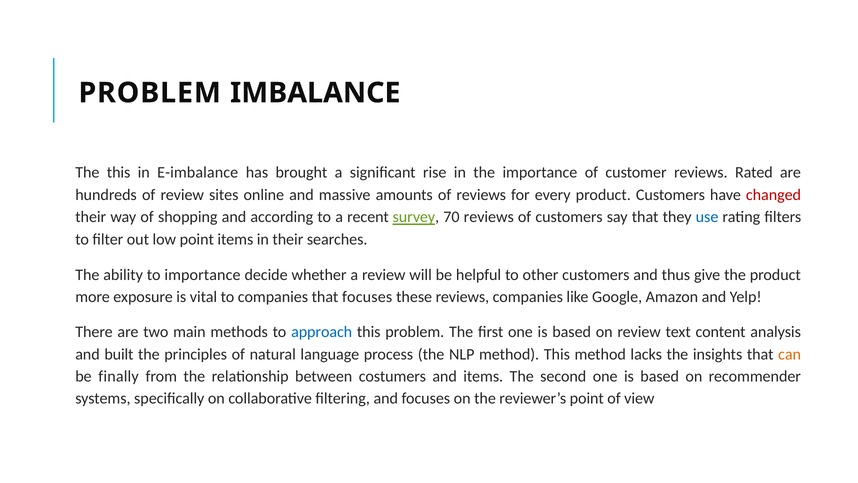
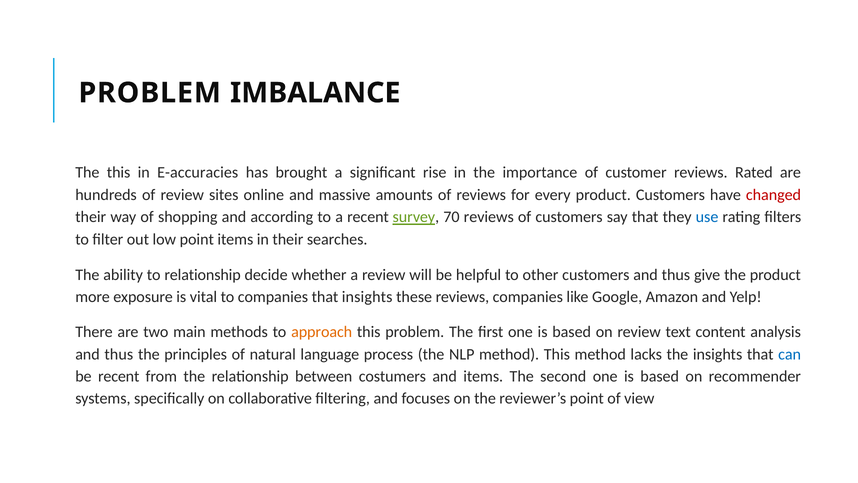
E-imbalance: E-imbalance -> E-accuracies (198, 172)
to importance: importance -> relationship (203, 274)
that focuses: focuses -> insights (367, 297)
approach colour: blue -> orange (322, 332)
built: built -> thus (119, 354)
can colour: orange -> blue (790, 354)
be finally: finally -> recent (119, 376)
